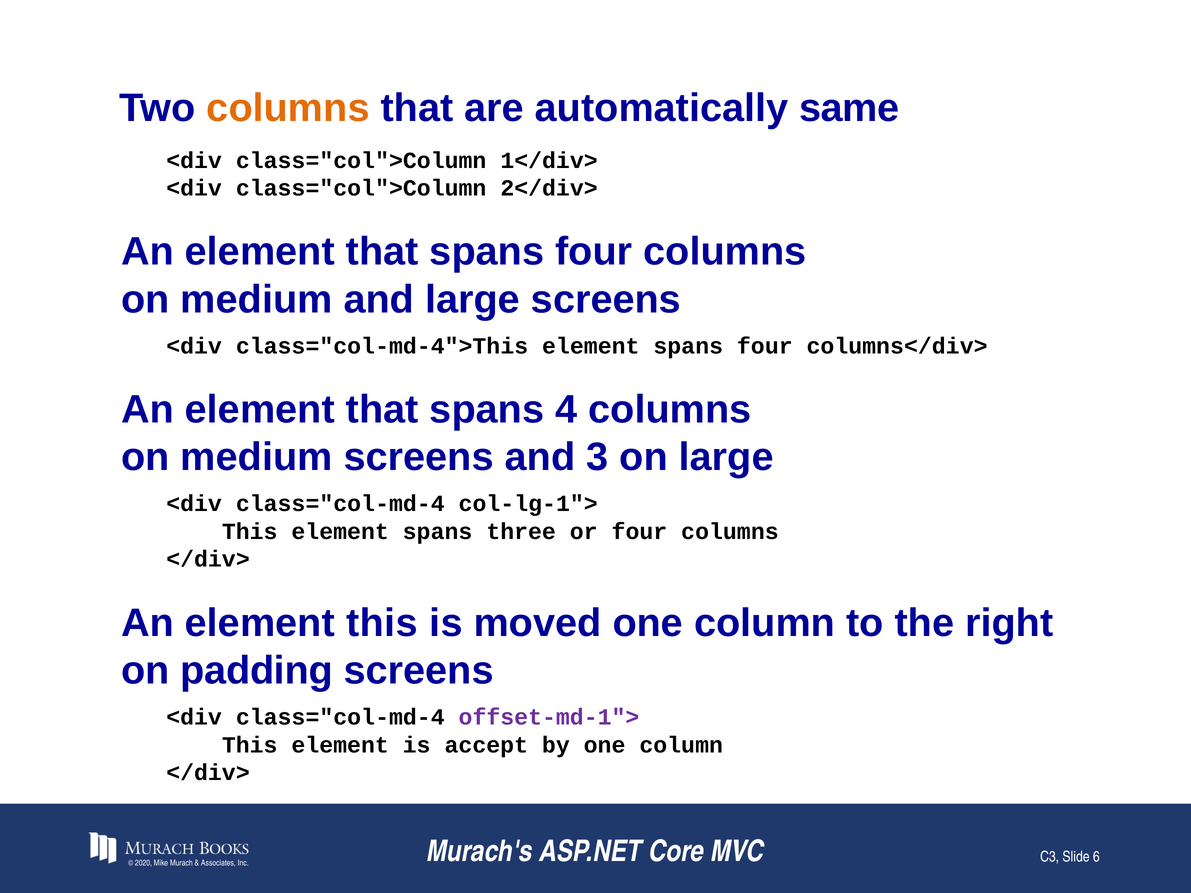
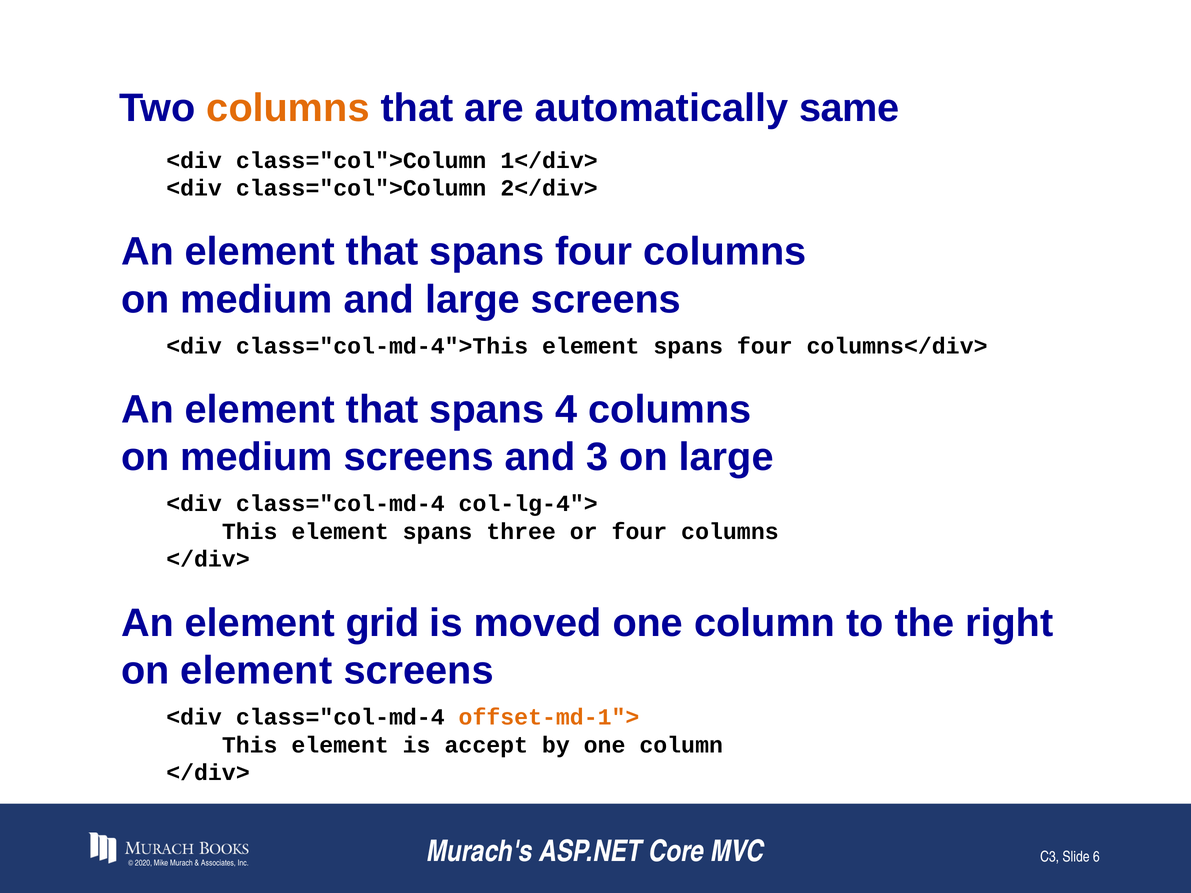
col-lg-1">: col-lg-1"> -> col-lg-4"> (528, 504)
element this: this -> grid (382, 623)
on padding: padding -> element (256, 671)
offset-md-1"> colour: purple -> orange (549, 717)
